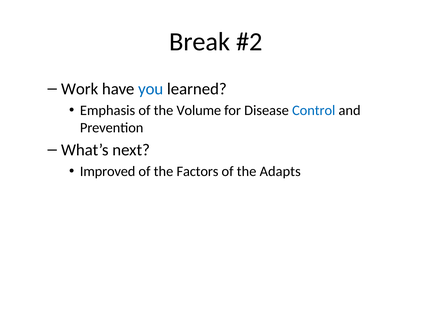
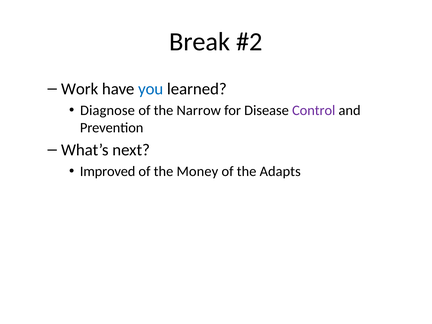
Emphasis: Emphasis -> Diagnose (107, 110)
Volume: Volume -> Narrow (199, 110)
Control colour: blue -> purple (314, 110)
Factors: Factors -> Money (197, 171)
